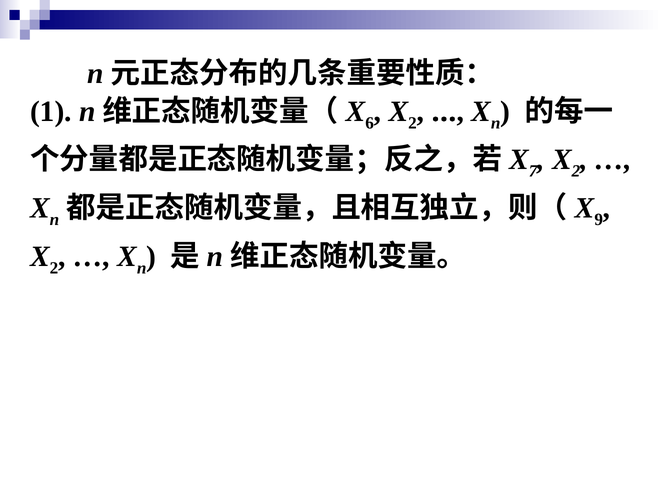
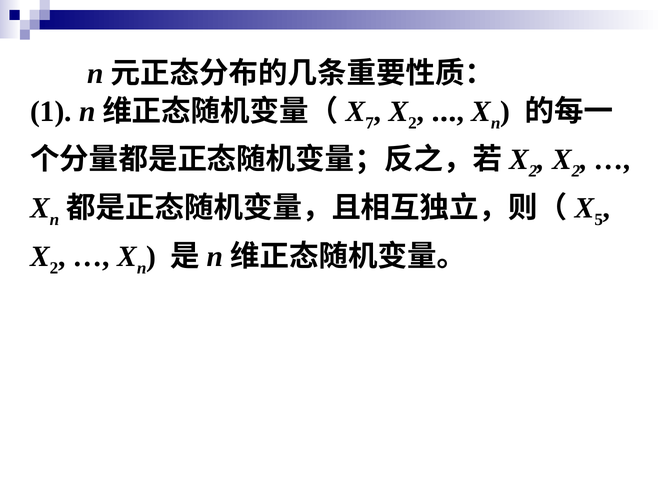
6: 6 -> 7 (370, 123)
7: 7 -> 2 (533, 171)
9: 9 -> 5 (599, 219)
